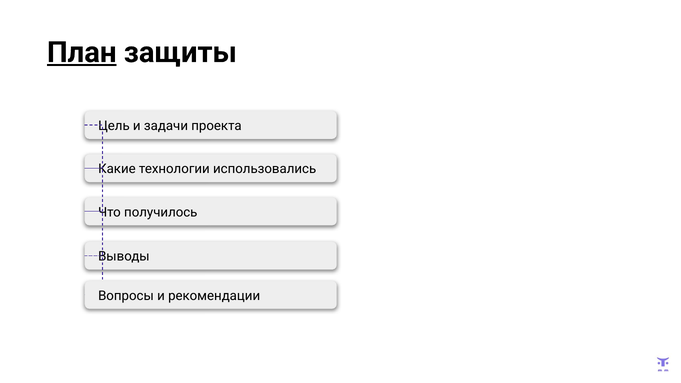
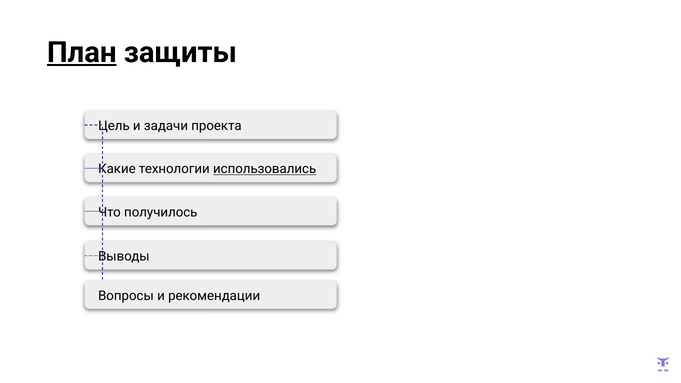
использовались underline: none -> present (265, 169)
